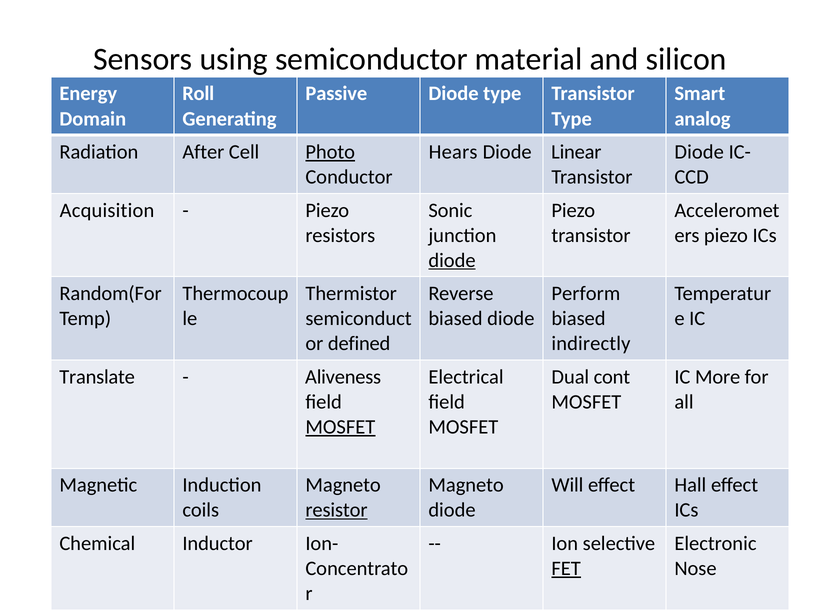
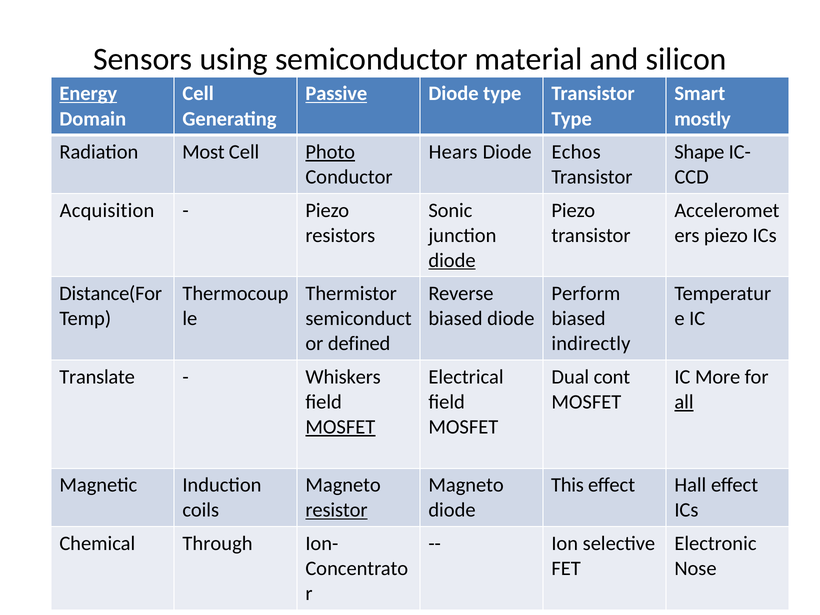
Energy underline: none -> present (88, 94)
Roll: Roll -> Cell (198, 94)
Passive underline: none -> present (336, 94)
analog: analog -> mostly (702, 119)
After: After -> Most (203, 152)
Linear: Linear -> Echos (576, 152)
Diode: Diode -> Shape (699, 152)
Random(For: Random(For -> Distance(For (111, 294)
Aliveness: Aliveness -> Whiskers (343, 377)
all underline: none -> present (684, 402)
Will: Will -> This (567, 485)
Inductor: Inductor -> Through (218, 543)
FET underline: present -> none (566, 568)
